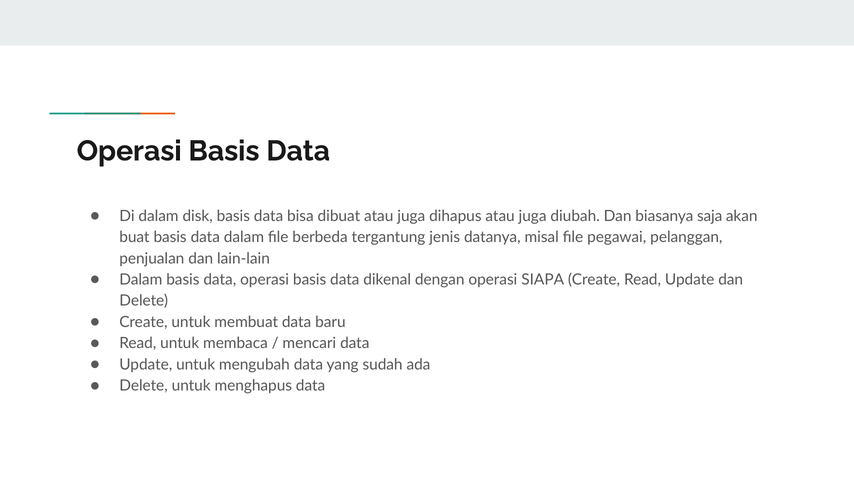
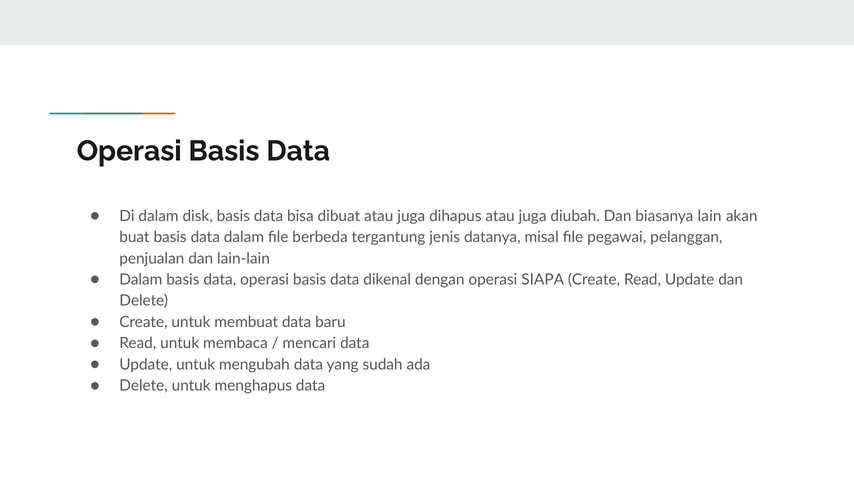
saja: saja -> lain (710, 216)
